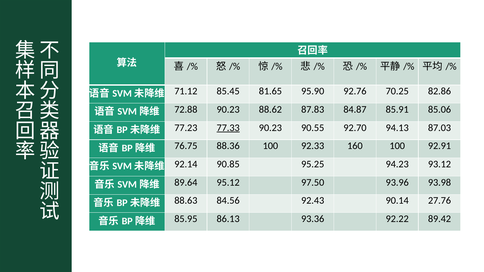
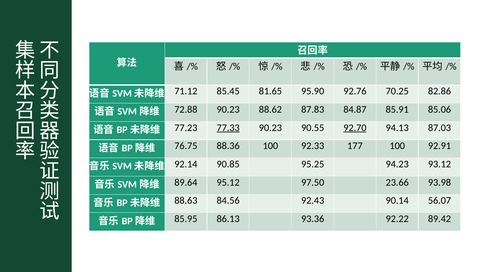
92.70 underline: none -> present (355, 128)
160: 160 -> 177 (355, 146)
93.96: 93.96 -> 23.66 (397, 183)
27.76: 27.76 -> 56.07 (440, 201)
